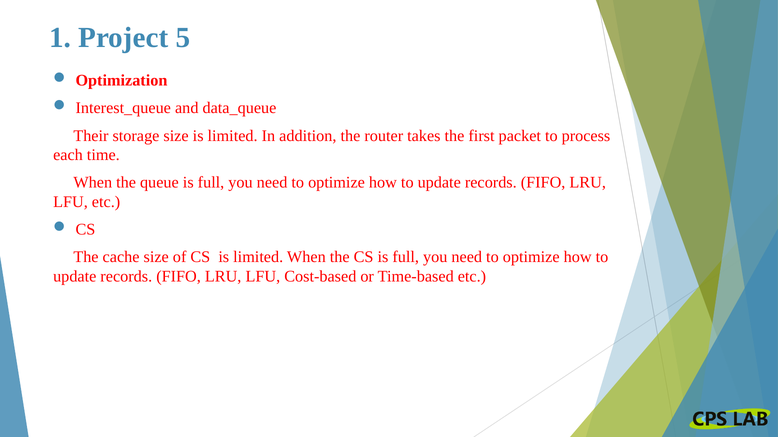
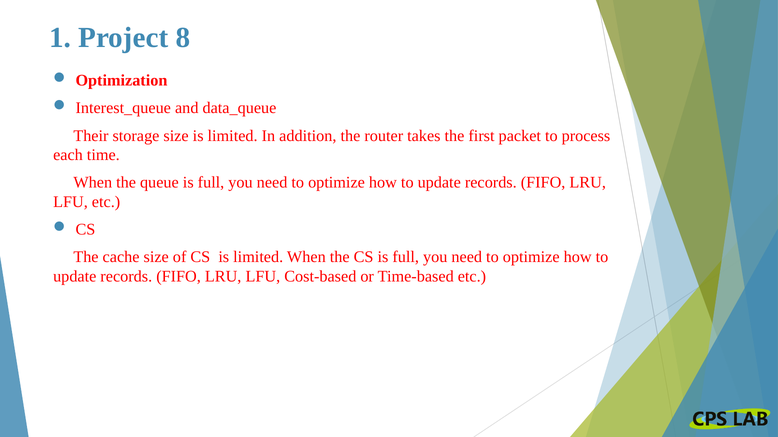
5: 5 -> 8 (183, 37)
